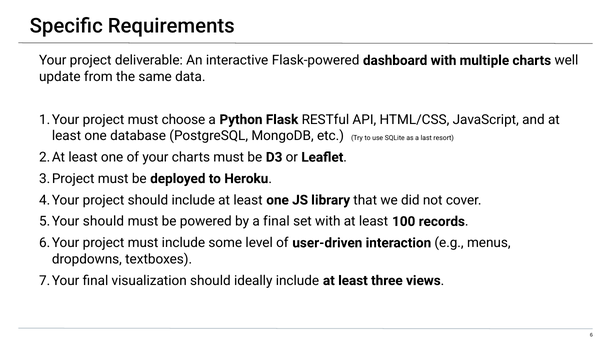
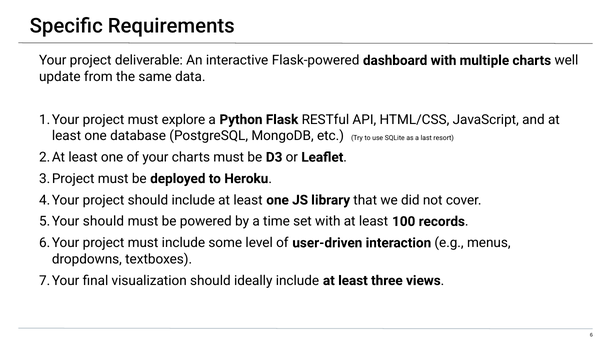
choose: choose -> explore (183, 119)
a final: final -> time (276, 221)
